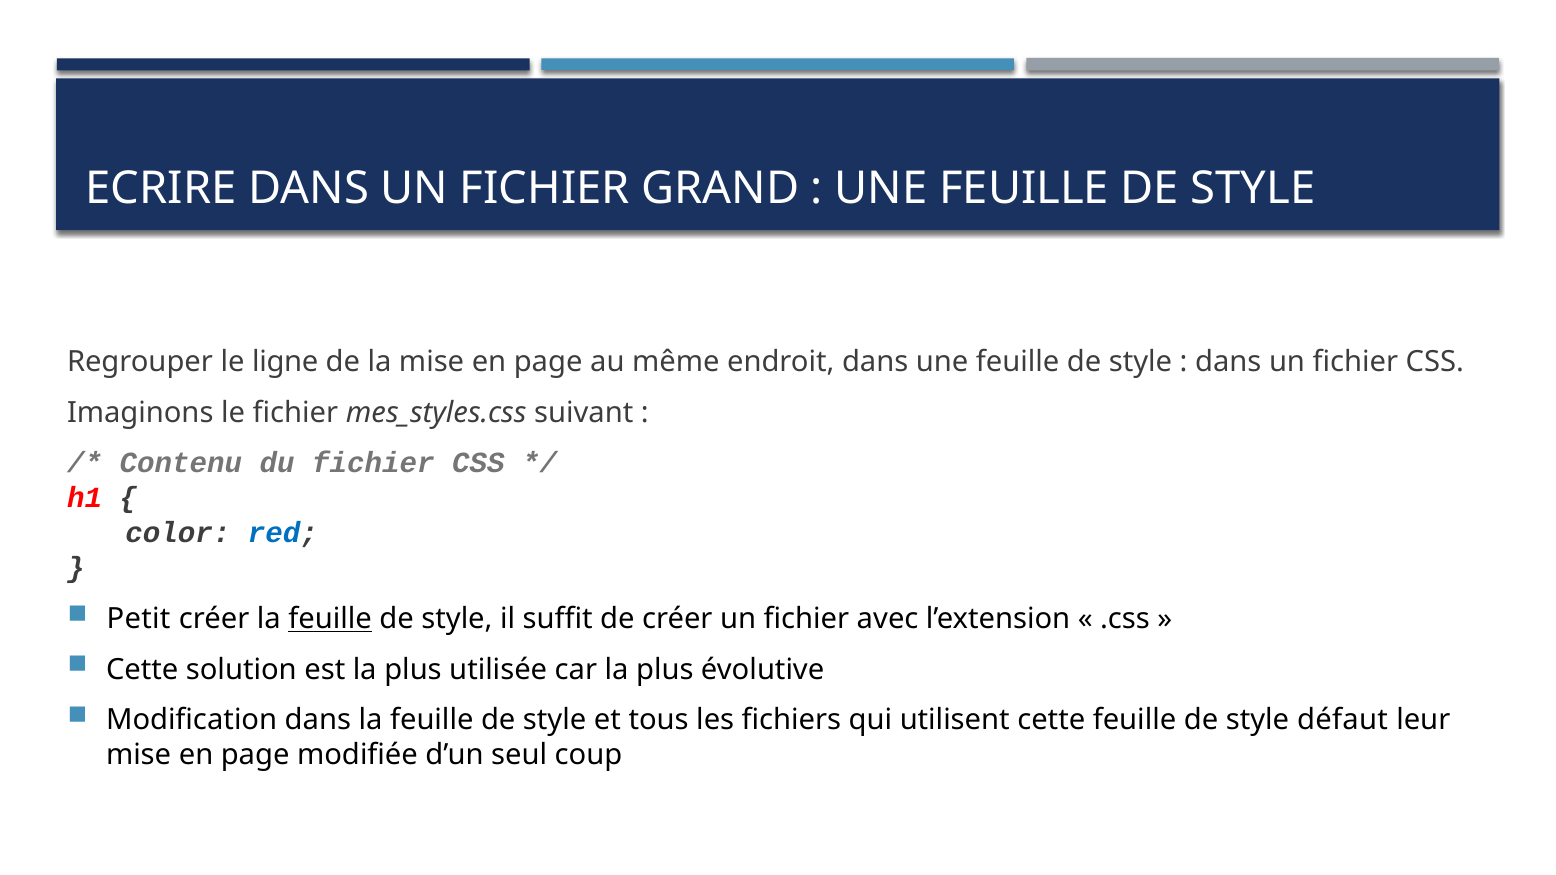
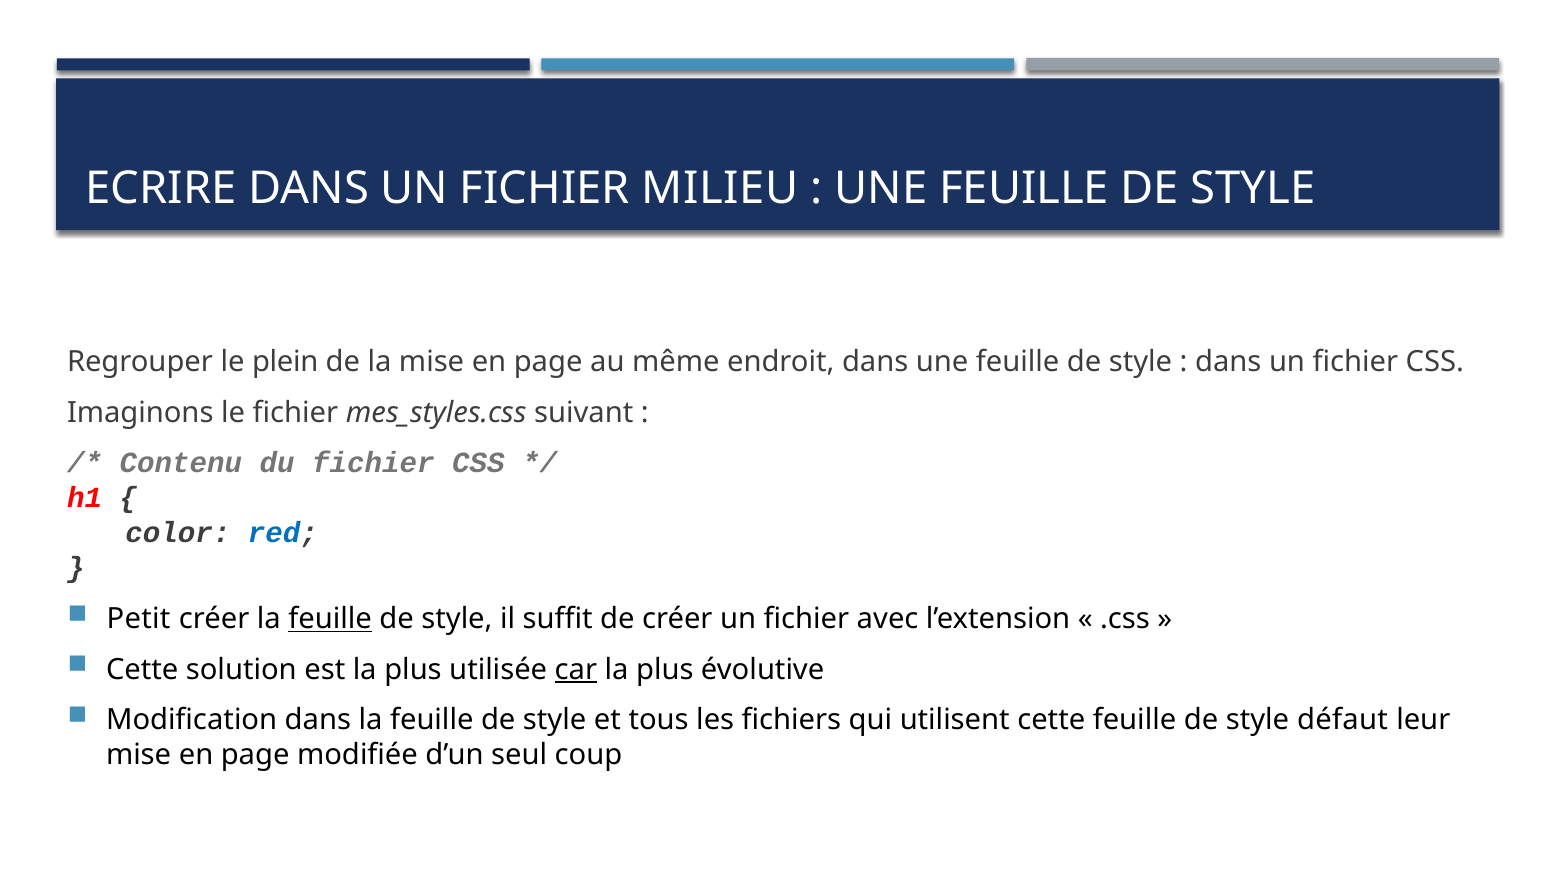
GRAND: GRAND -> MILIEU (720, 189)
ligne: ligne -> plein (285, 362)
car underline: none -> present (576, 670)
